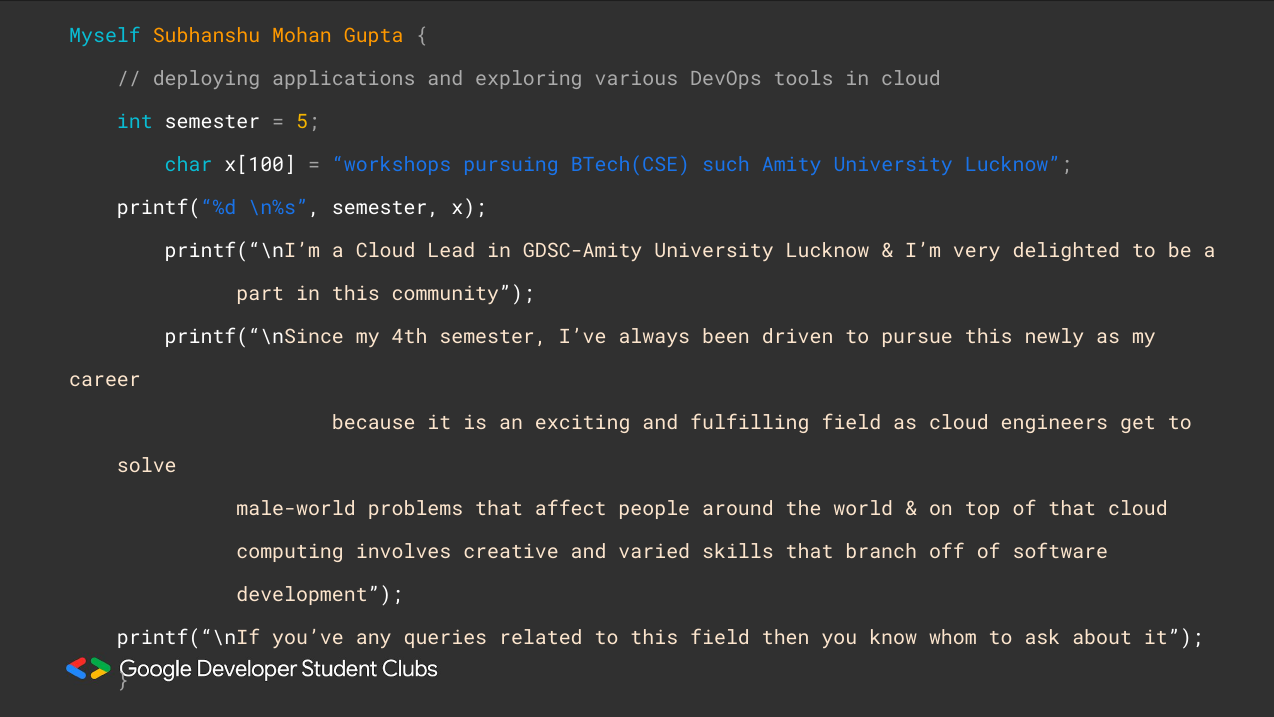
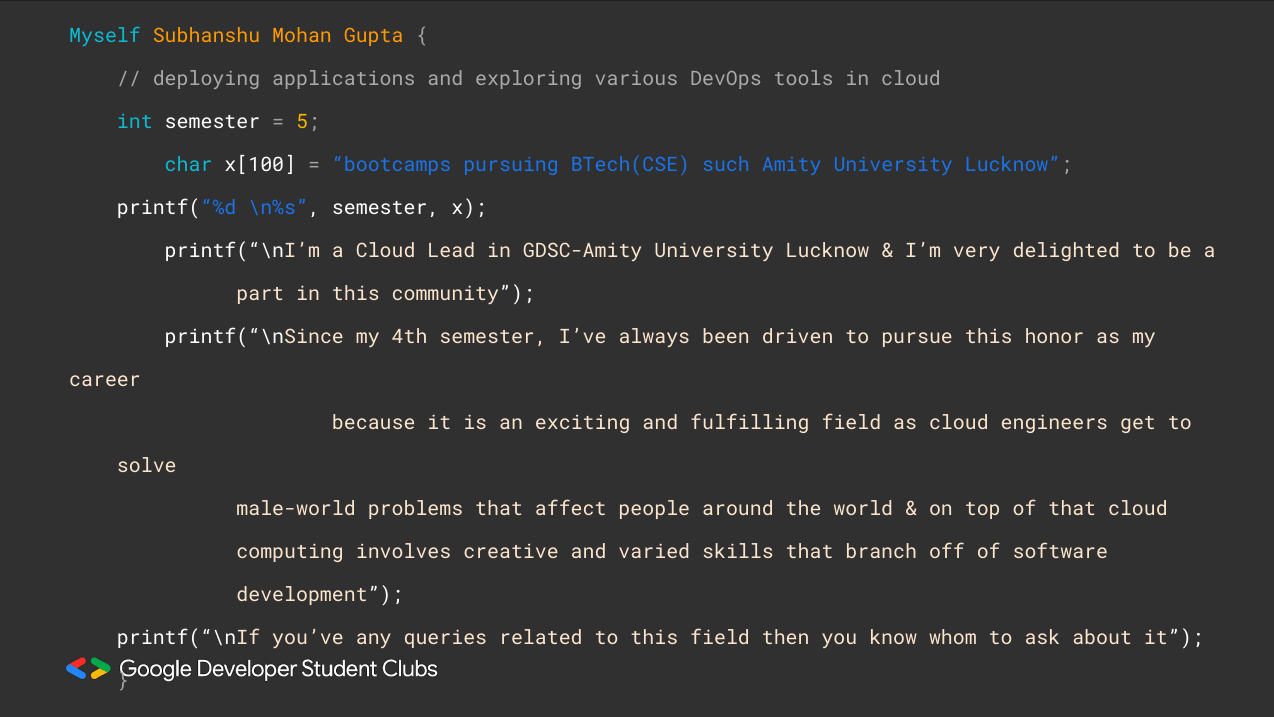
workshops: workshops -> bootcamps (392, 164)
newly: newly -> honor (1054, 336)
